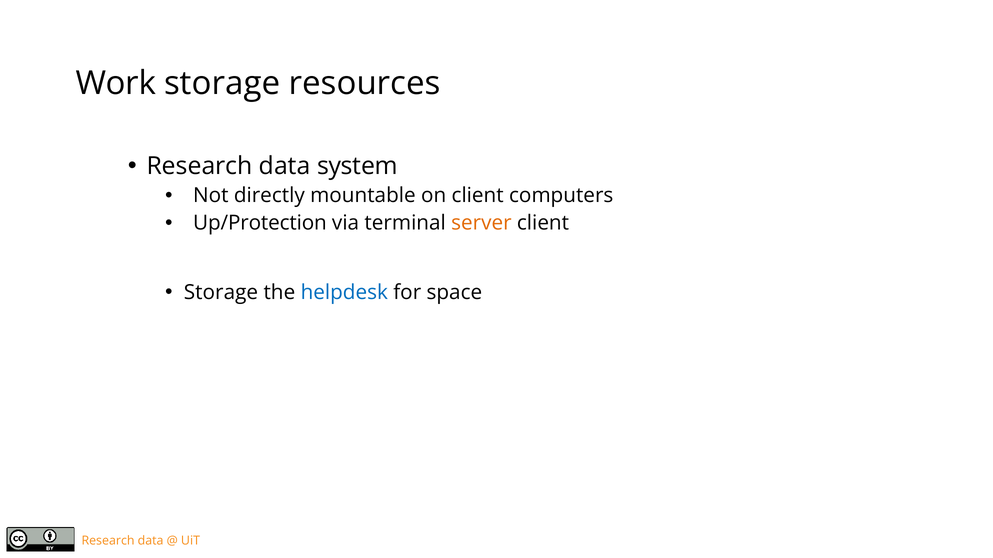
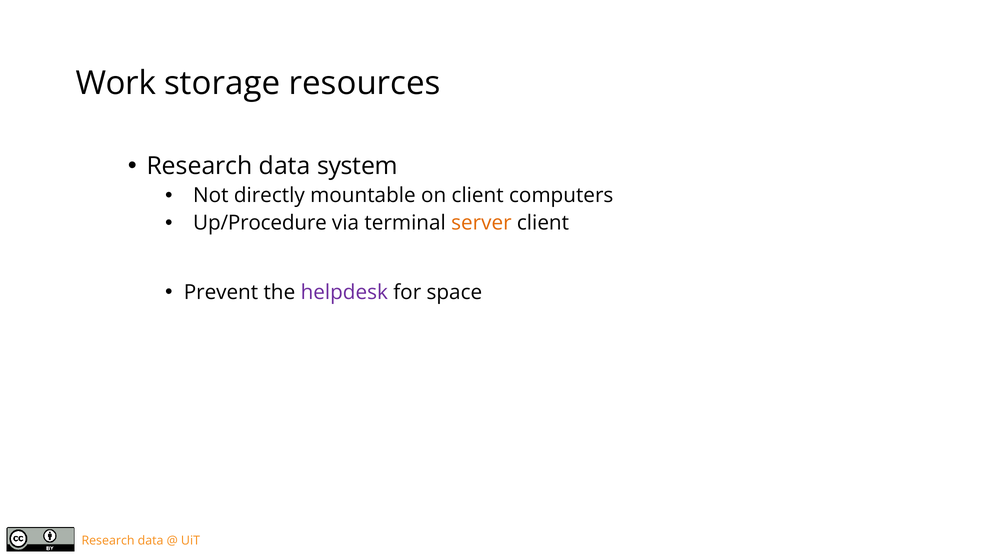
Up/Protection: Up/Protection -> Up/Procedure (260, 223)
Storage: Storage -> Prevent (221, 292)
helpdesk colour: blue -> purple (344, 292)
